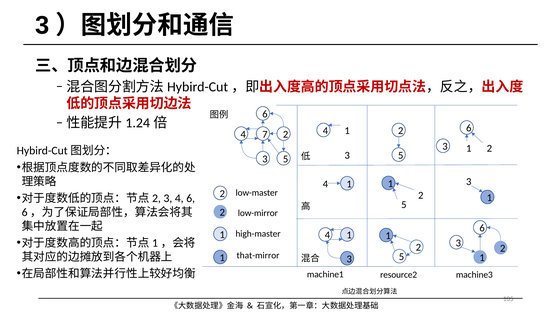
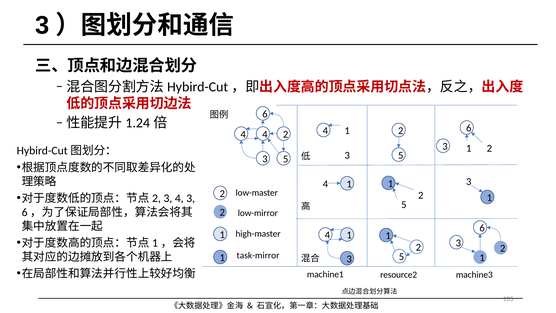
4 7: 7 -> 4 (265, 134)
4 6: 6 -> 3 (191, 198)
that-mirror: that-mirror -> task-mirror (258, 255)
